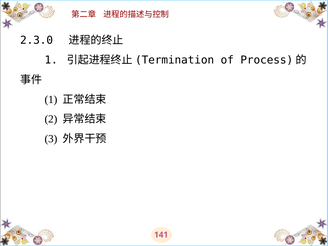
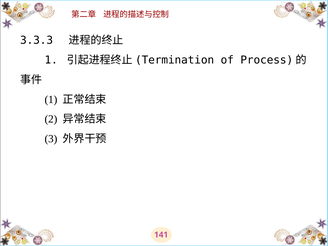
2.3.0: 2.3.0 -> 3.3.3 (37, 40)
